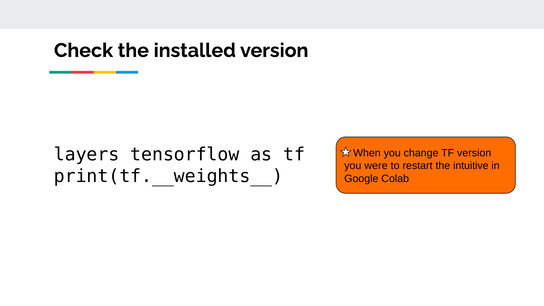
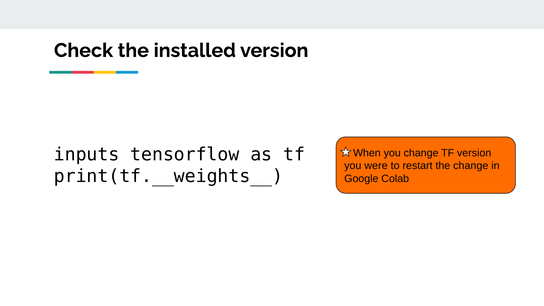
layers: layers -> inputs (87, 154)
the intuitive: intuitive -> change (471, 166)
